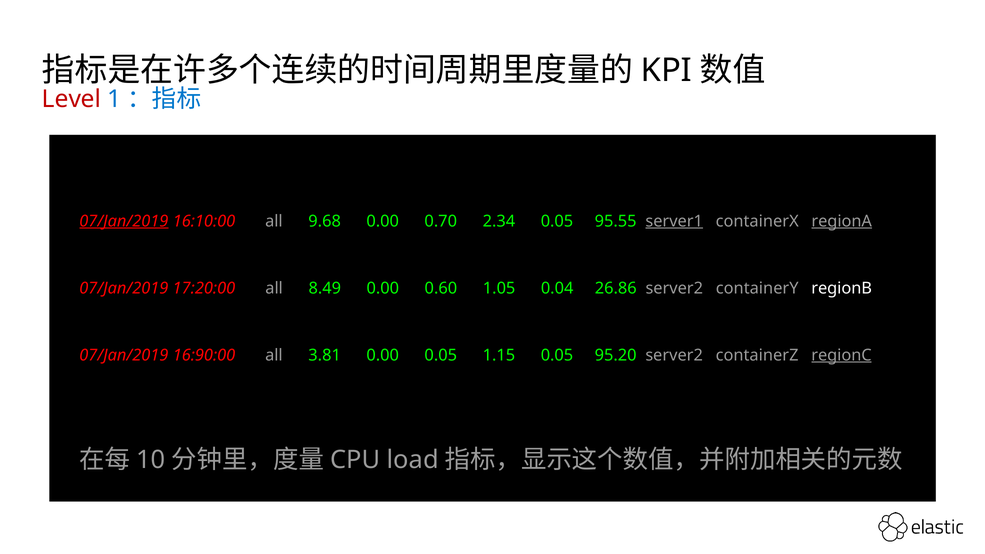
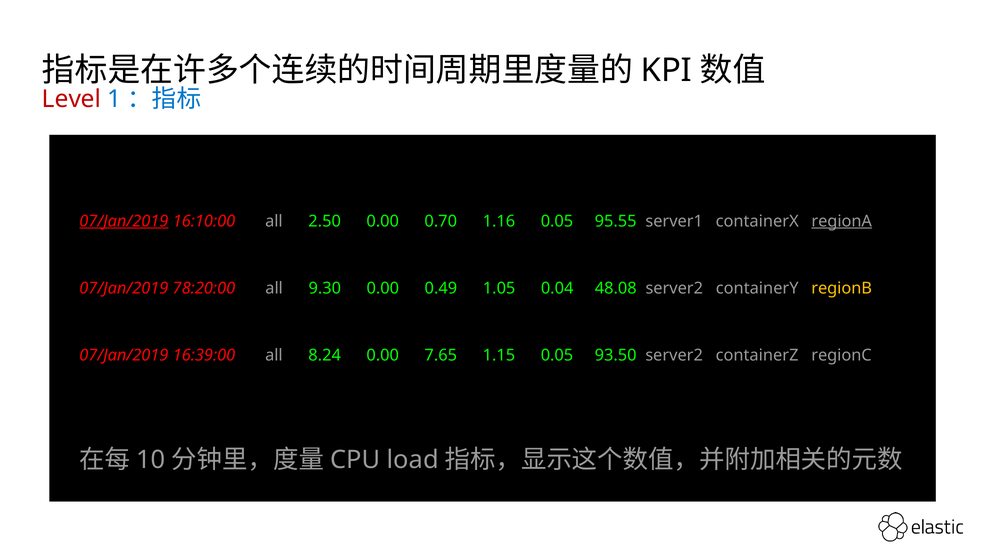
9.68: 9.68 -> 2.50 (325, 221)
2.34: 2.34 -> 1.16 (499, 221)
server1 underline: present -> none (674, 221)
17:20:00: 17:20:00 -> 78:20:00 (204, 288)
8.49: 8.49 -> 9.30 (325, 288)
0.60: 0.60 -> 0.49 (441, 288)
26.86: 26.86 -> 48.08 (616, 288)
regionB colour: white -> yellow (842, 288)
16:90:00: 16:90:00 -> 16:39:00 (204, 355)
3.81: 3.81 -> 8.24 (325, 355)
0.00 0.05: 0.05 -> 7.65 (441, 355)
95.20: 95.20 -> 93.50 (616, 355)
regionC underline: present -> none (841, 355)
